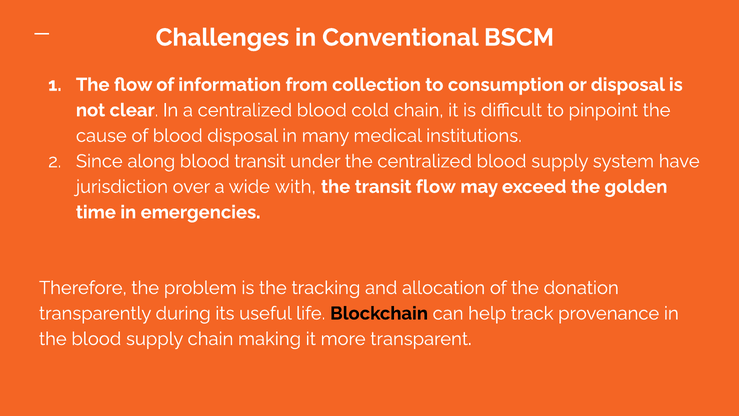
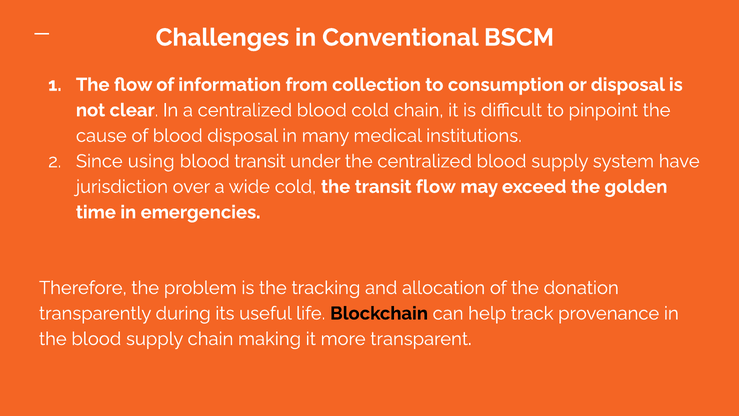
along: along -> using (151, 161)
wide with: with -> cold (295, 187)
